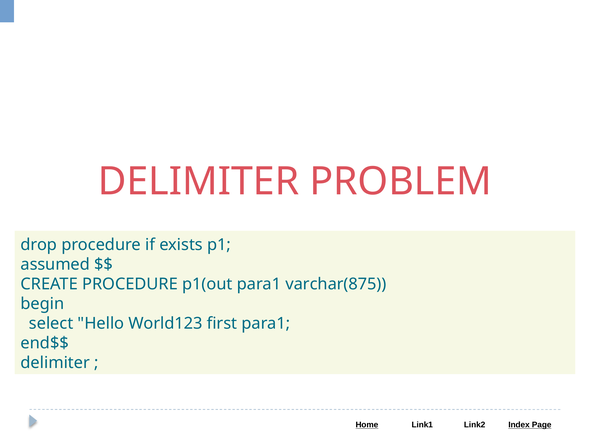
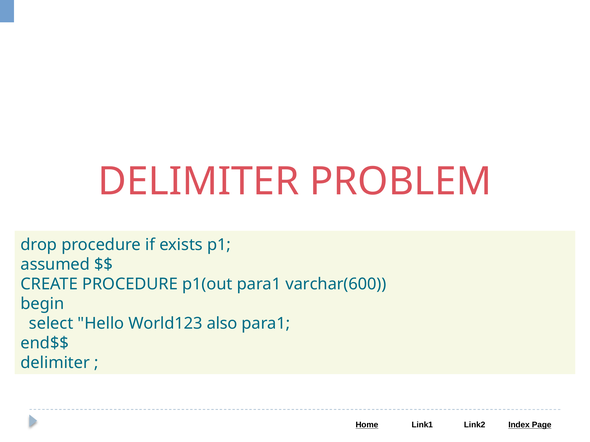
varchar(875: varchar(875 -> varchar(600 (336, 284)
first: first -> also (222, 324)
